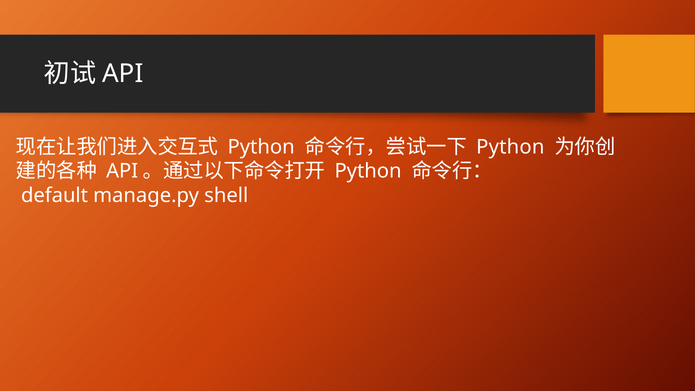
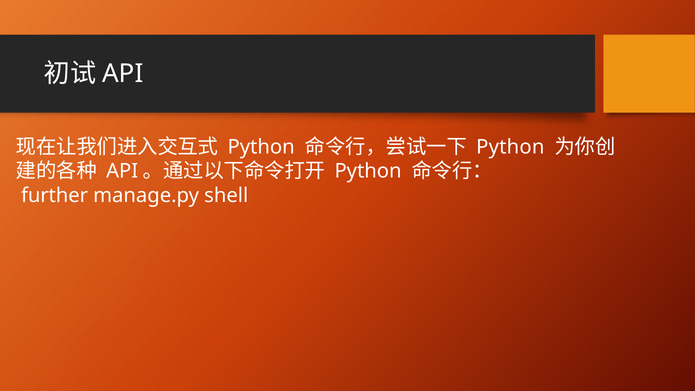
default: default -> further (55, 195)
